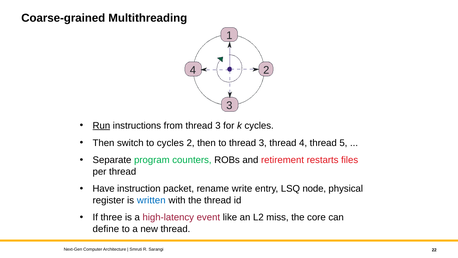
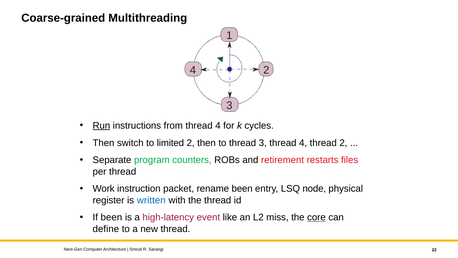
from thread 3: 3 -> 4 (218, 125)
to cycles: cycles -> limited (170, 143)
thread 5: 5 -> 2 (343, 143)
Have: Have -> Work (104, 188)
rename write: write -> been (242, 188)
If three: three -> been (111, 217)
core underline: none -> present (316, 217)
